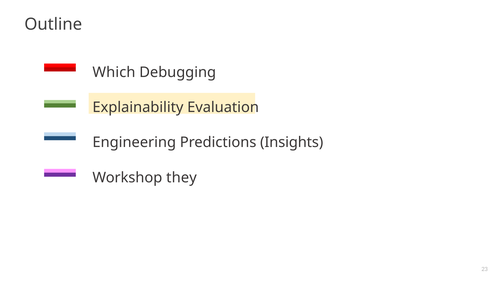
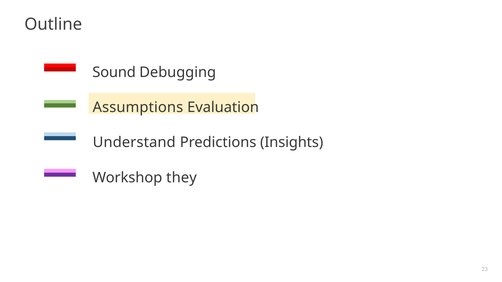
Which: Which -> Sound (114, 73)
Explainability: Explainability -> Assumptions (138, 108)
Engineering: Engineering -> Understand (134, 143)
